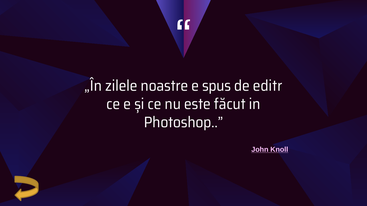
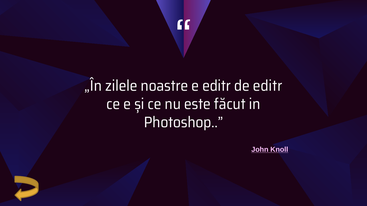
e spus: spus -> editr (217, 86)
